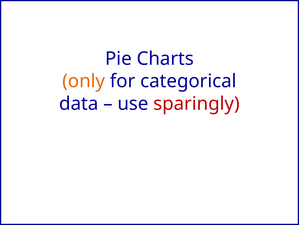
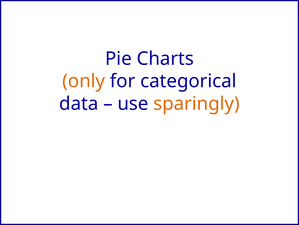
sparingly colour: red -> orange (196, 103)
